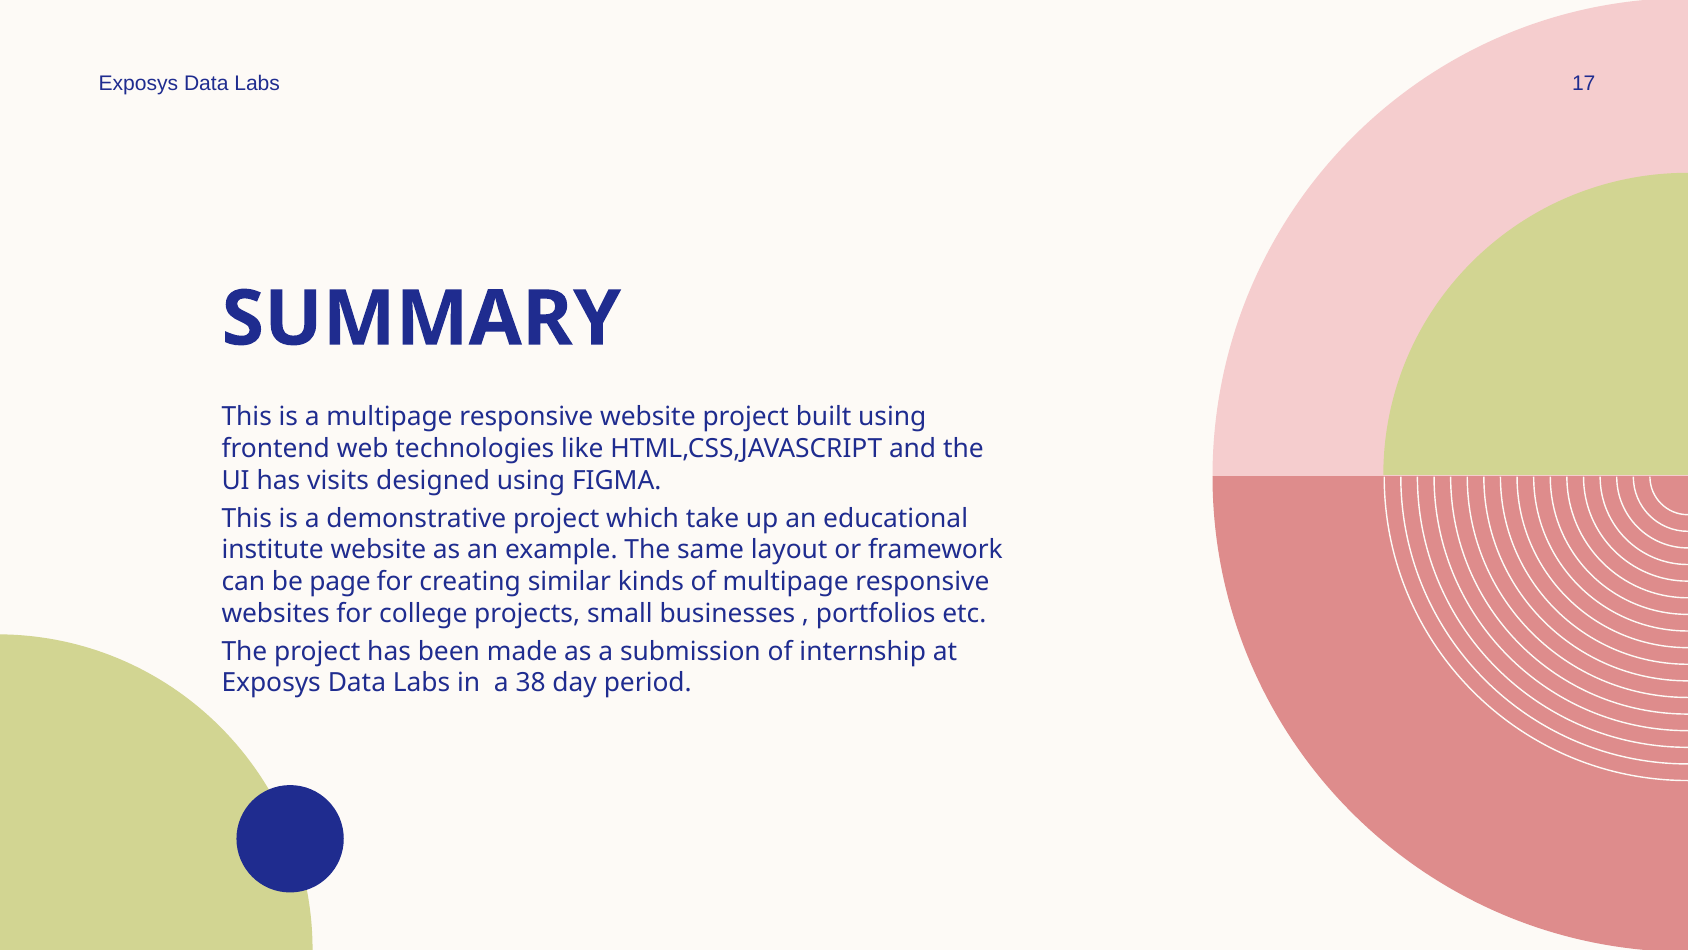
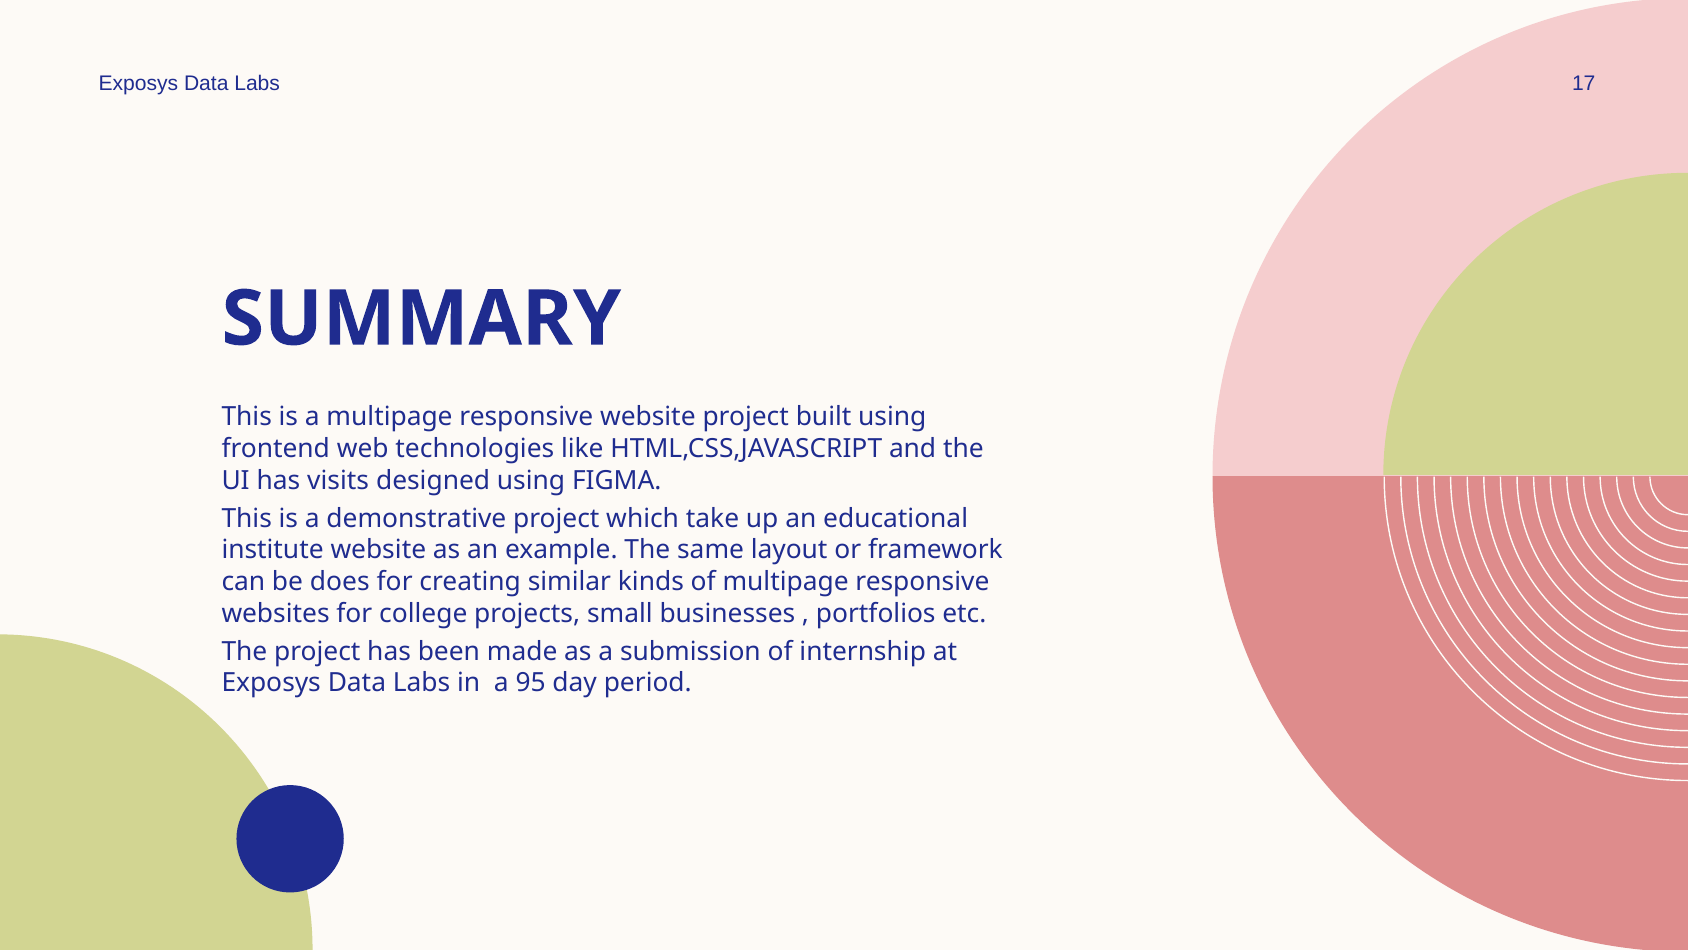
page: page -> does (340, 581)
38: 38 -> 95 (531, 683)
